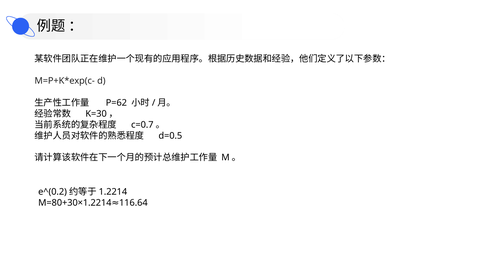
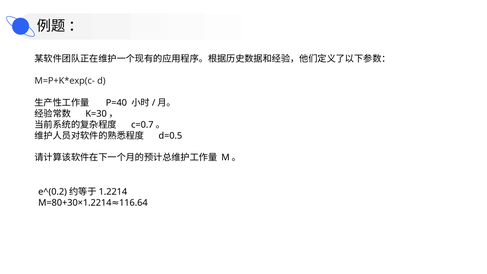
P=62: P=62 -> P=40 (116, 103)
